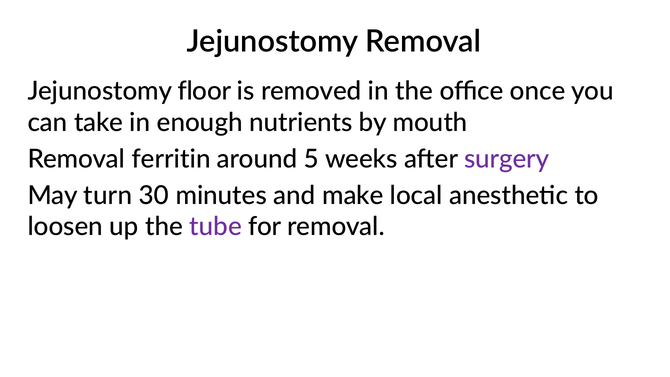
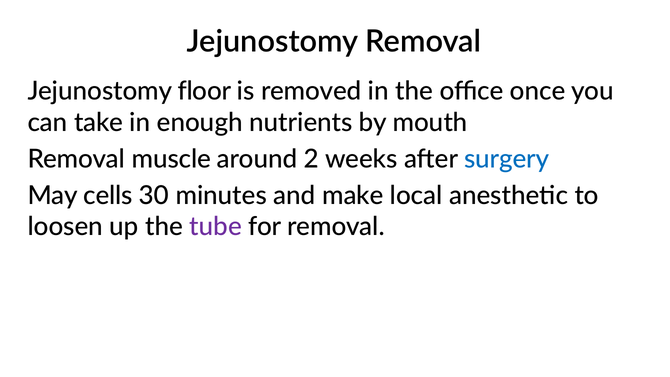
ferritin: ferritin -> muscle (171, 159)
5: 5 -> 2 (312, 159)
surgery colour: purple -> blue (507, 159)
turn: turn -> cells (108, 195)
